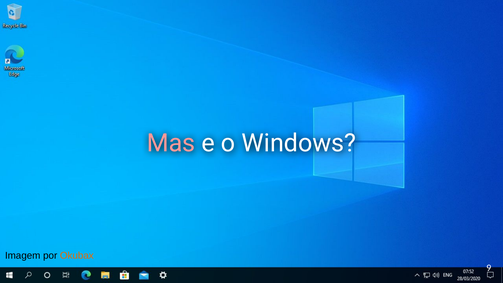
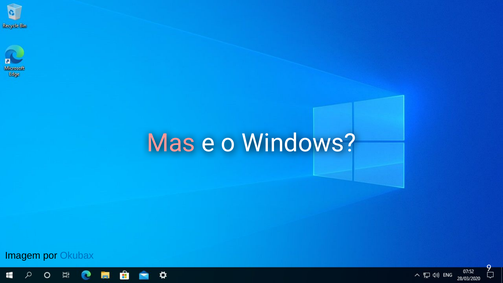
Okubax colour: orange -> blue (77, 256)
